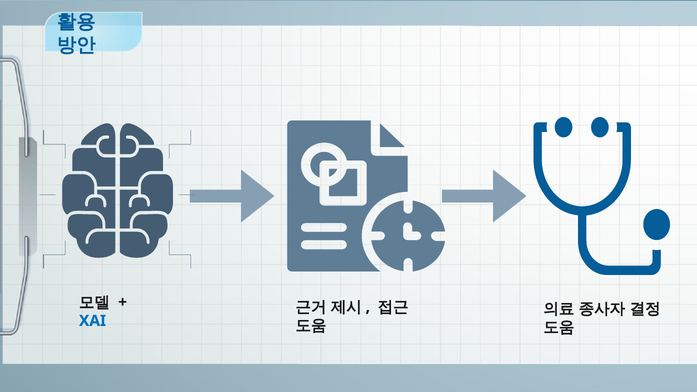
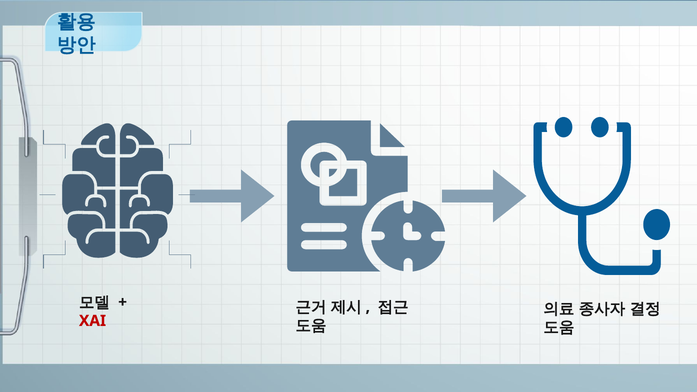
XAI colour: blue -> red (93, 321)
